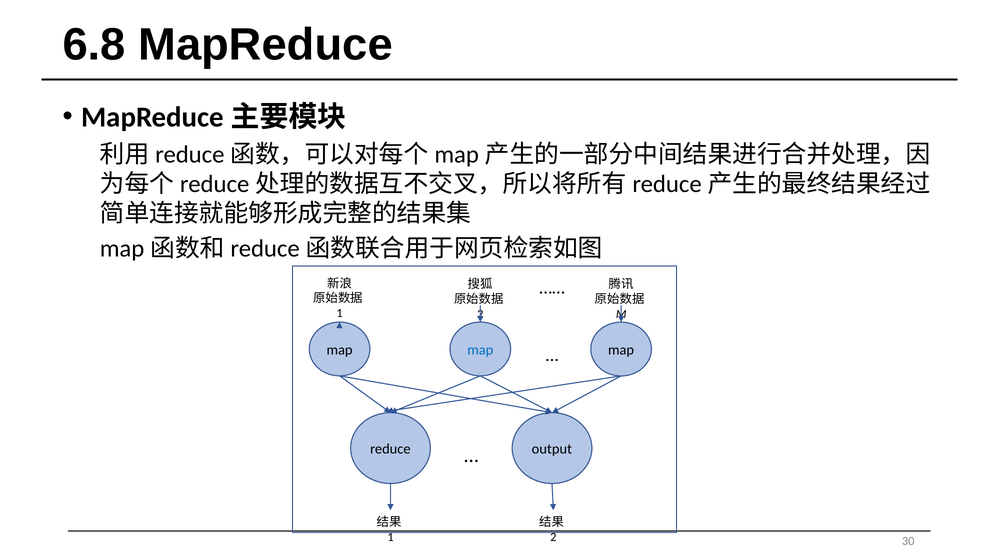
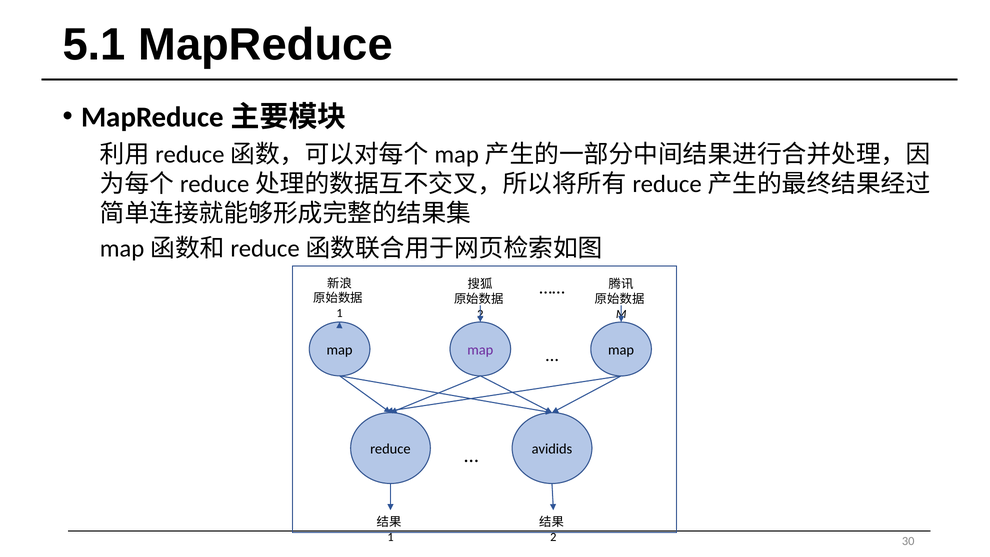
6.8: 6.8 -> 5.1 (94, 45)
map colour: blue -> purple (480, 350)
output: output -> avidids (552, 449)
